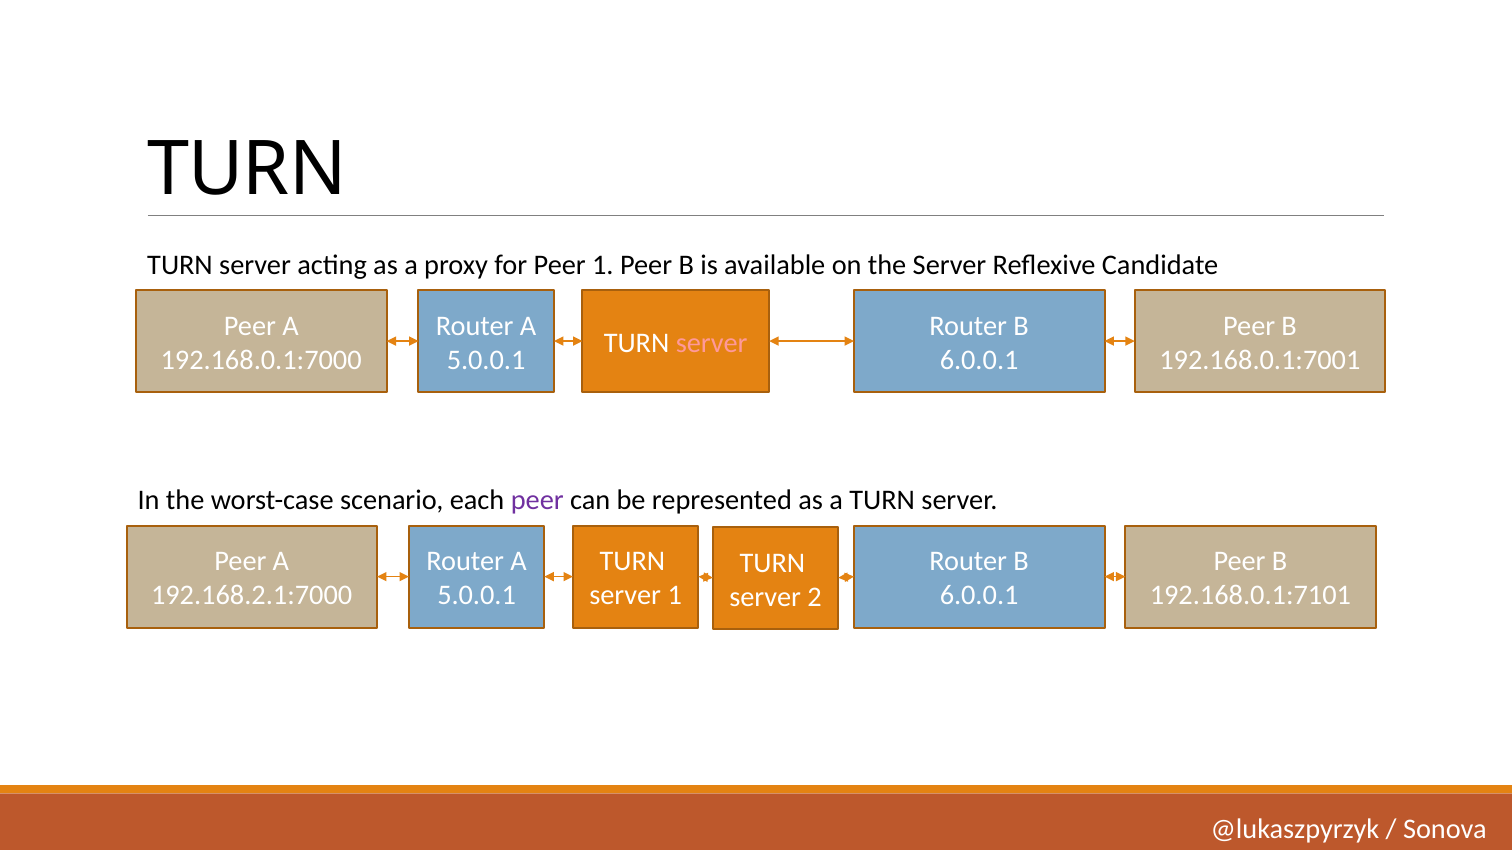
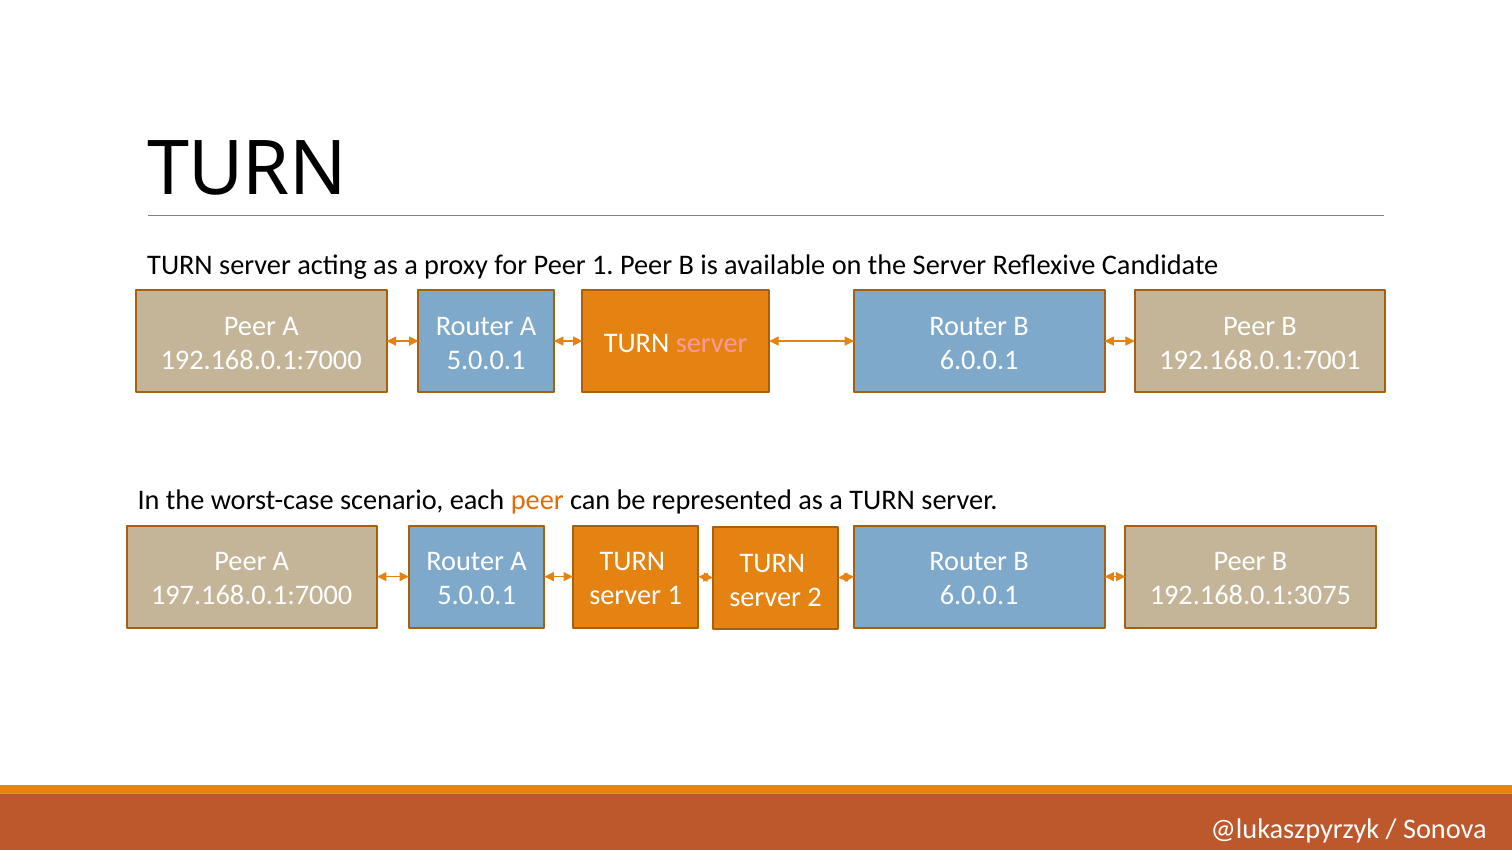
peer colour: purple -> orange (537, 501)
192.168.2.1:7000: 192.168.2.1:7000 -> 197.168.0.1:7000 (252, 596)
192.168.0.1:7101: 192.168.0.1:7101 -> 192.168.0.1:3075 (1250, 596)
